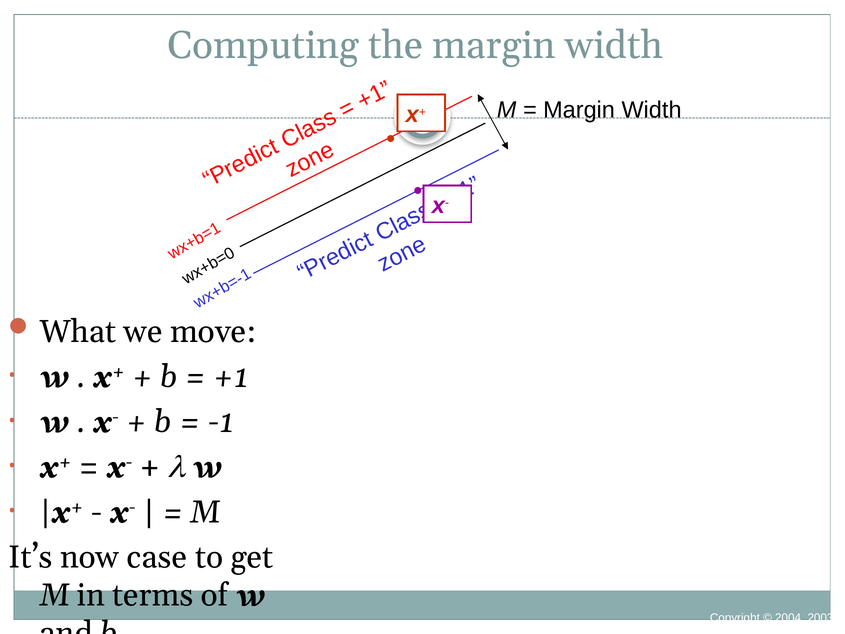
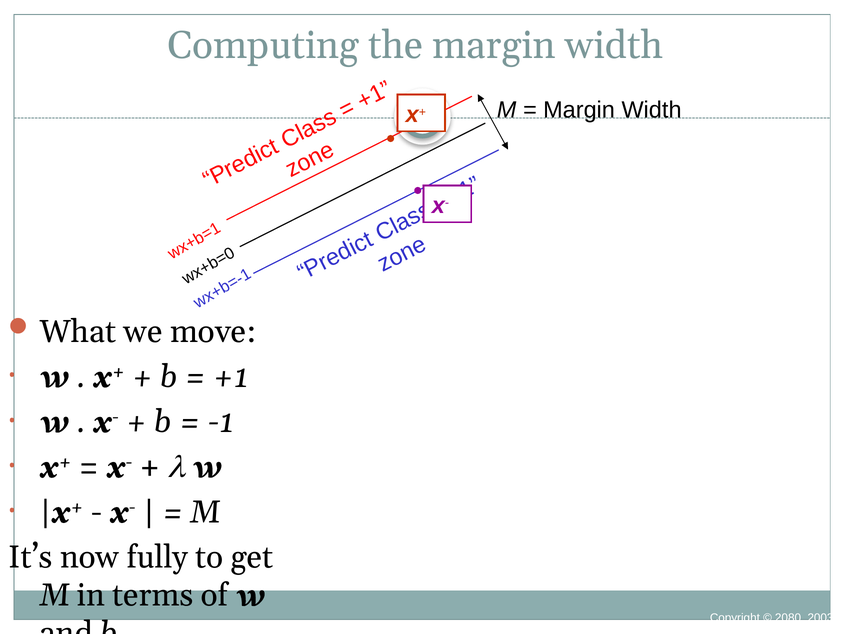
case: case -> fully (157, 557)
2004: 2004 -> 2080 (790, 618)
